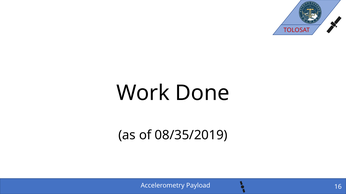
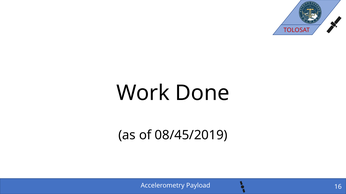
08/35/2019: 08/35/2019 -> 08/45/2019 (191, 136)
